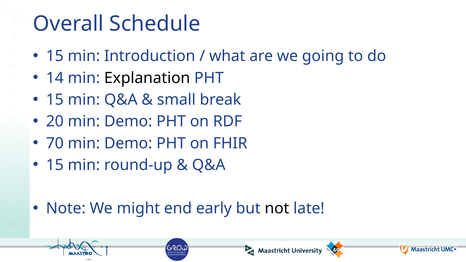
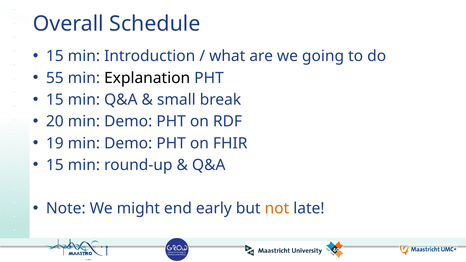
14: 14 -> 55 (55, 78)
70: 70 -> 19 (55, 143)
not colour: black -> orange (277, 209)
